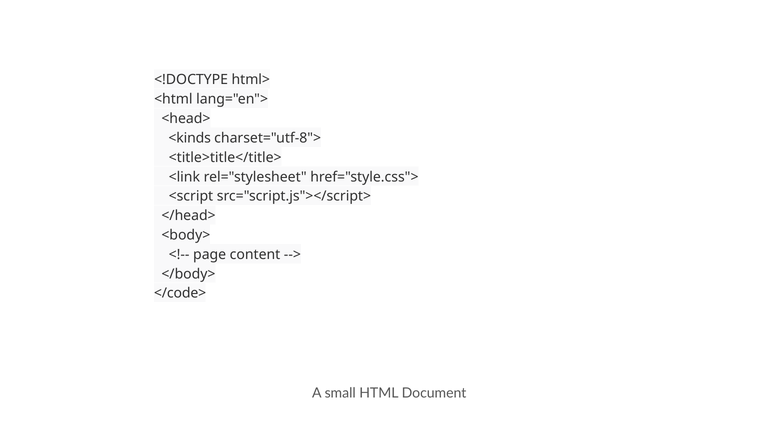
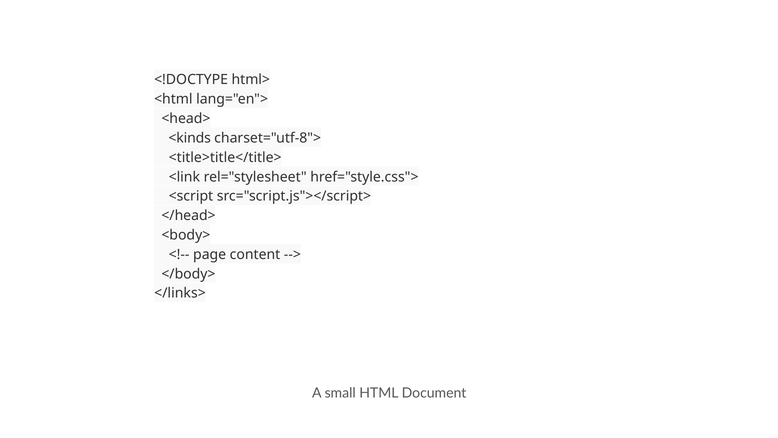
</code>: </code> -> </links> (180, 293)
